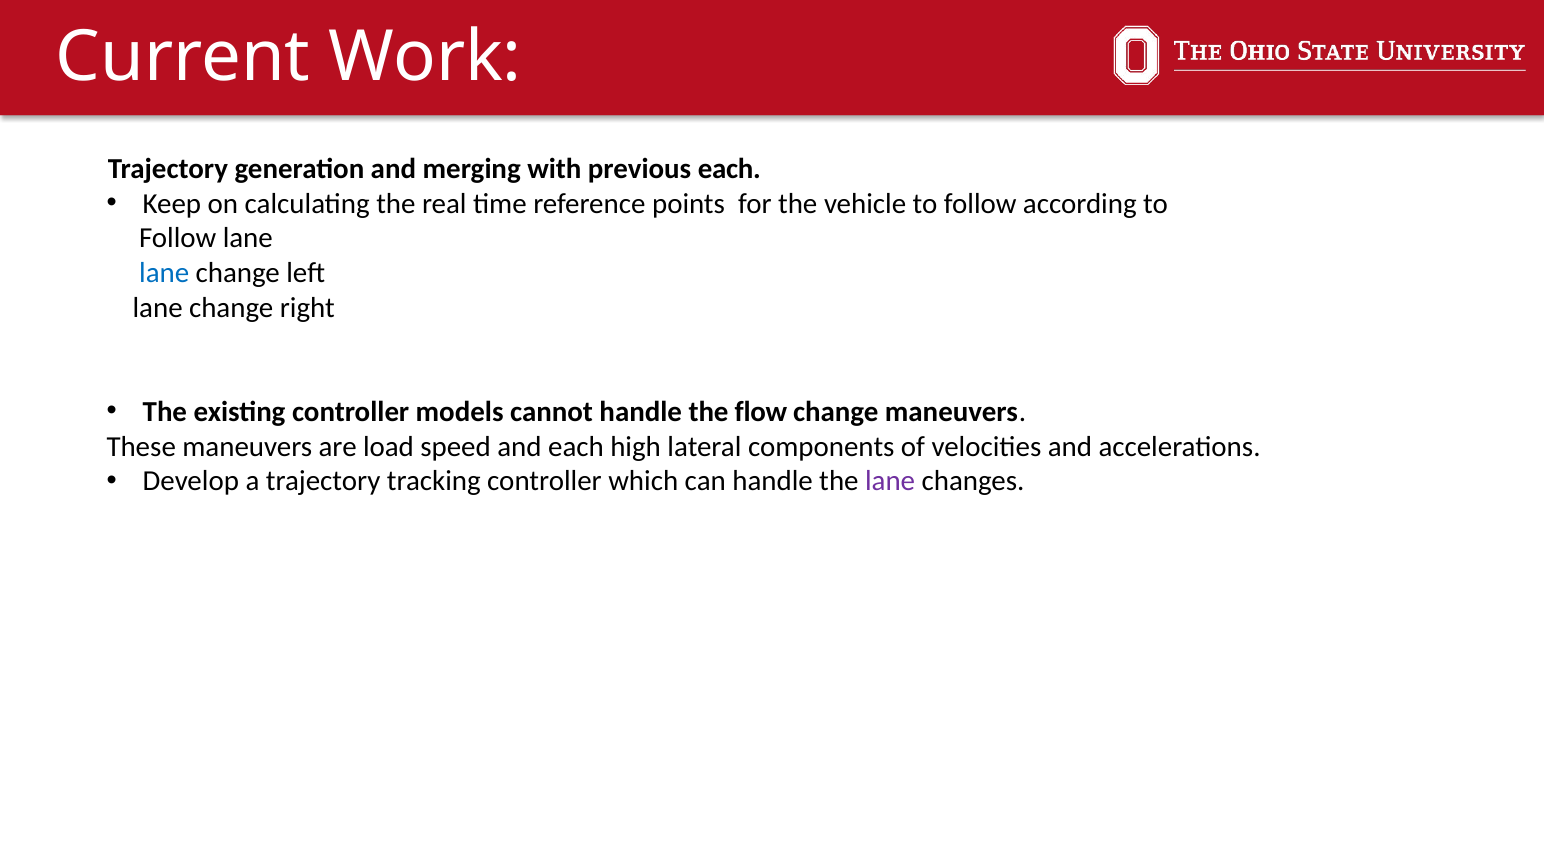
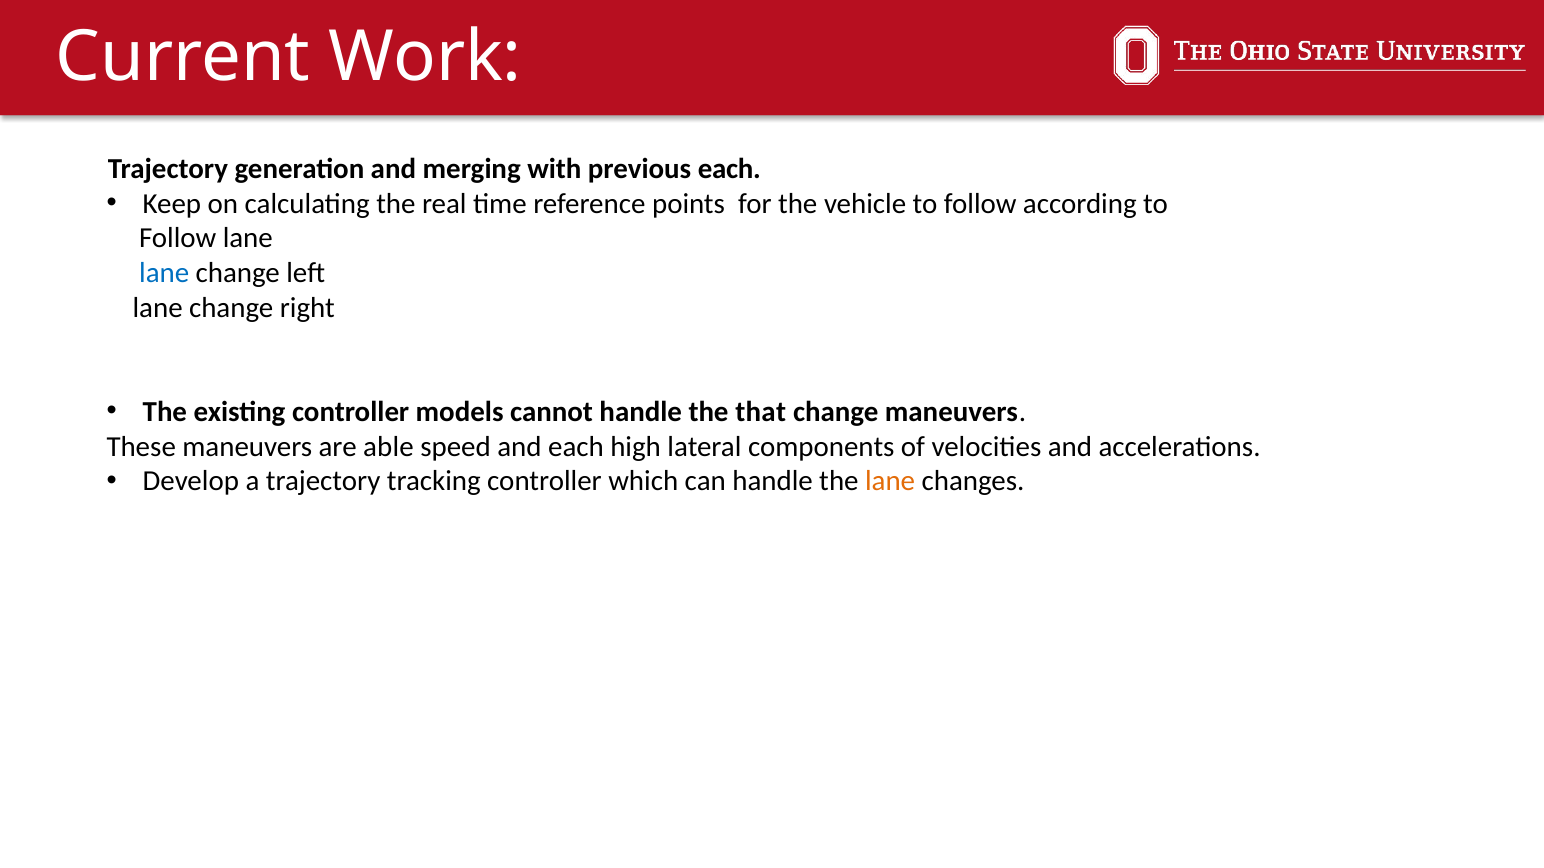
flow: flow -> that (761, 412)
load: load -> able (388, 447)
lane colour: purple -> orange (890, 481)
